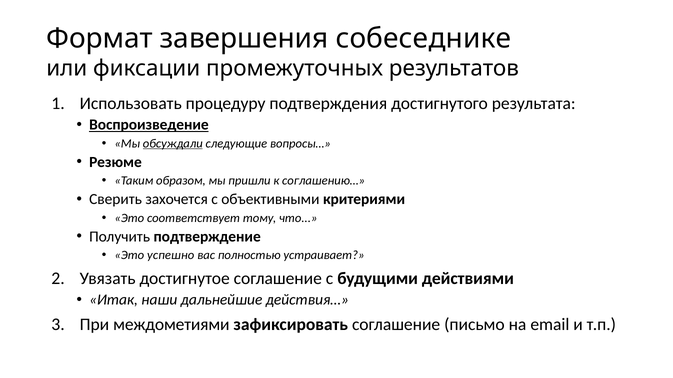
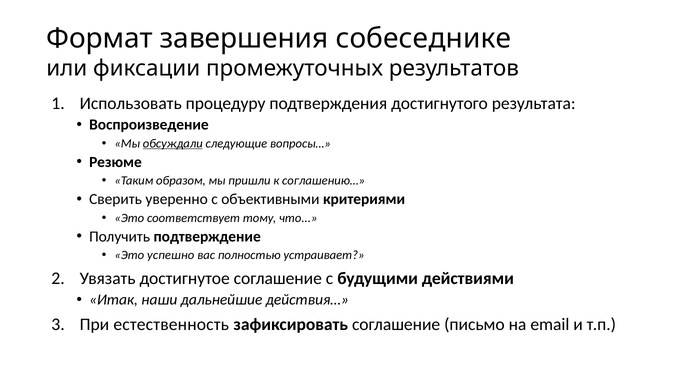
Воспроизведение underline: present -> none (149, 125)
захочется: захочется -> уверенно (177, 200)
междометиями: междометиями -> естественность (171, 325)
